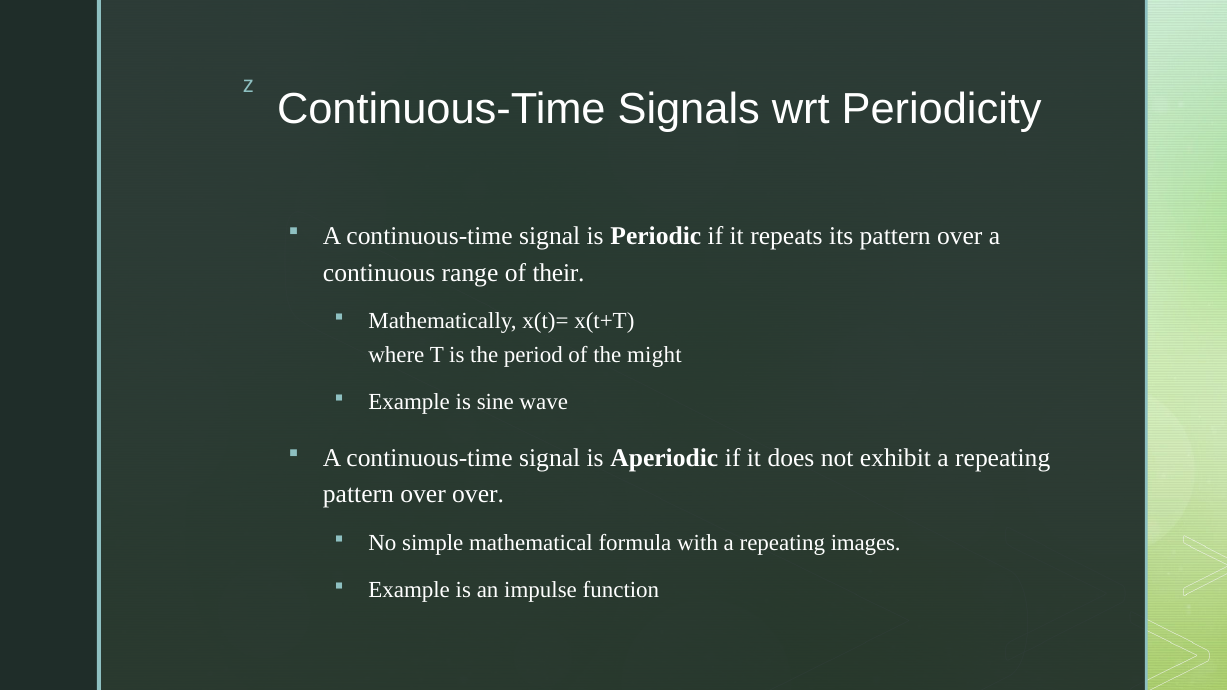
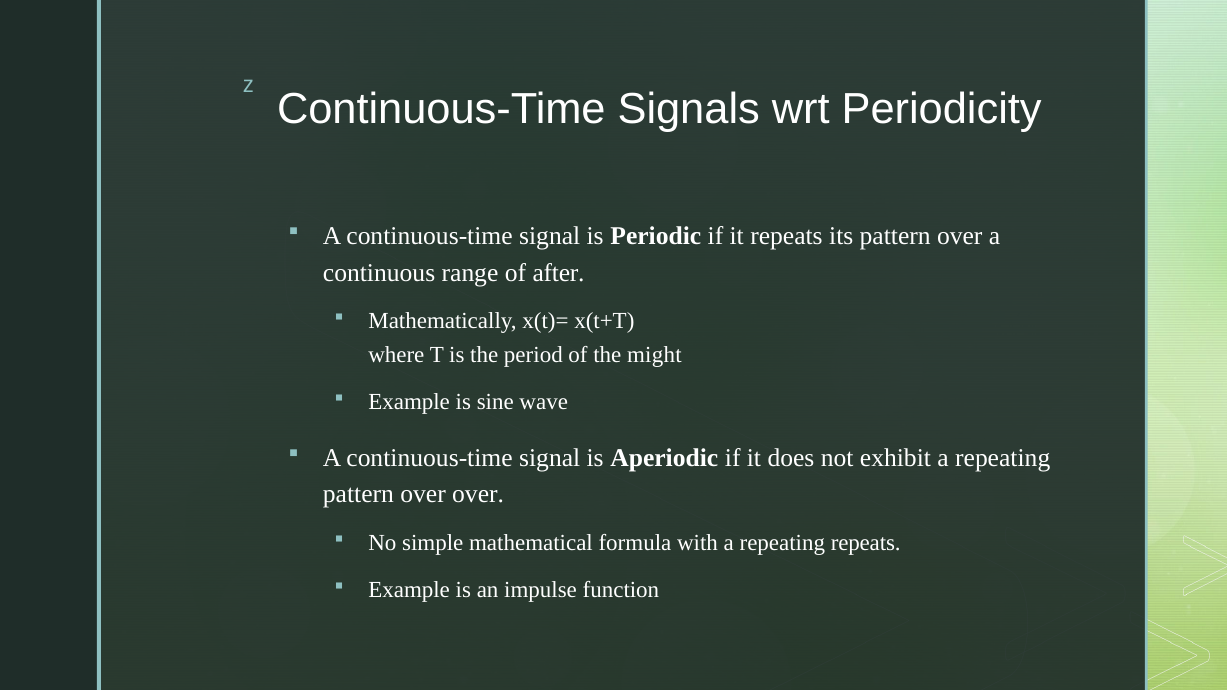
their: their -> after (559, 273)
repeating images: images -> repeats (866, 543)
